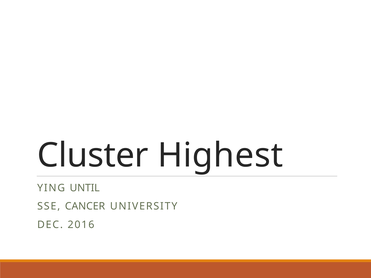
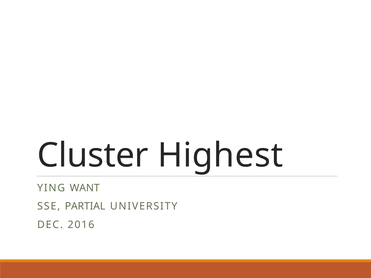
UNTIL: UNTIL -> WANT (85, 188)
CANCER: CANCER -> PARTIAL (85, 207)
